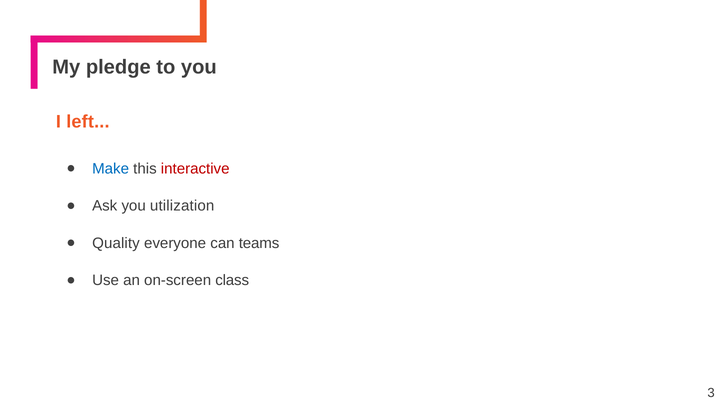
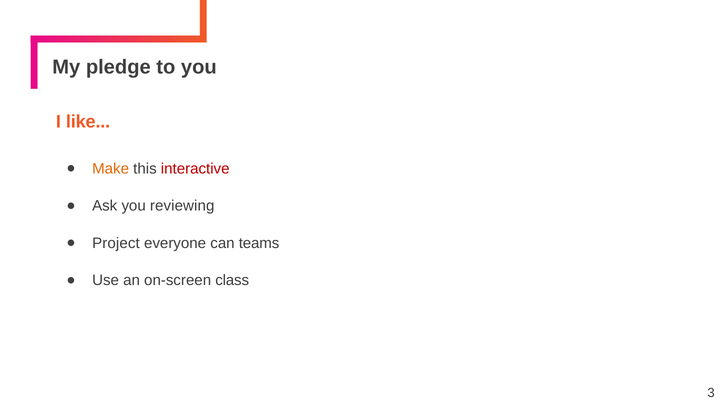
left: left -> like (88, 122)
Make colour: blue -> orange (111, 169)
utilization: utilization -> reviewing (182, 206)
Quality: Quality -> Project (116, 243)
